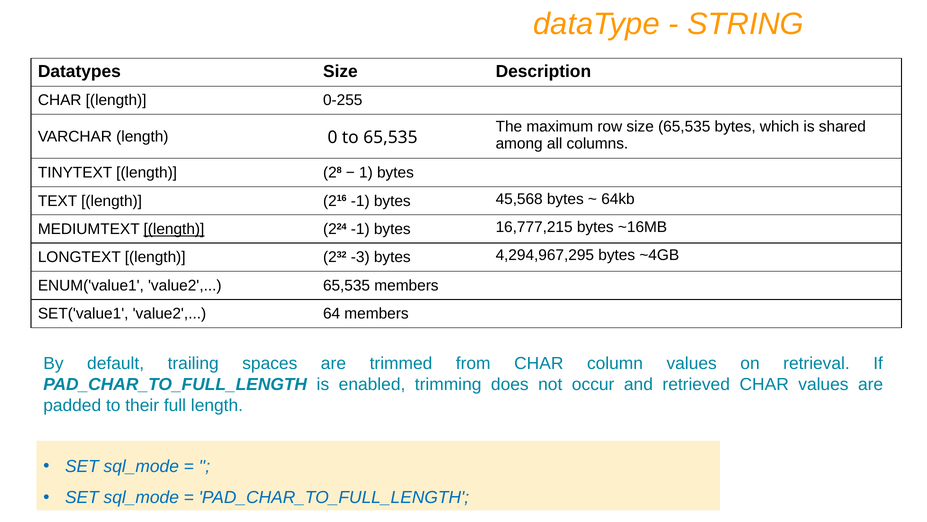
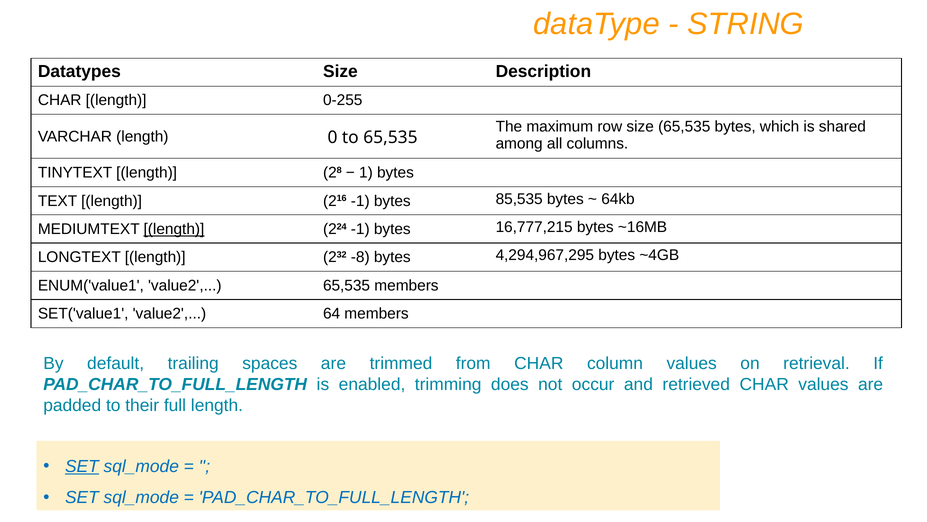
45,568: 45,568 -> 85,535 (519, 199)
-3: -3 -> -8 (360, 257)
SET underline: none -> present (82, 466)
